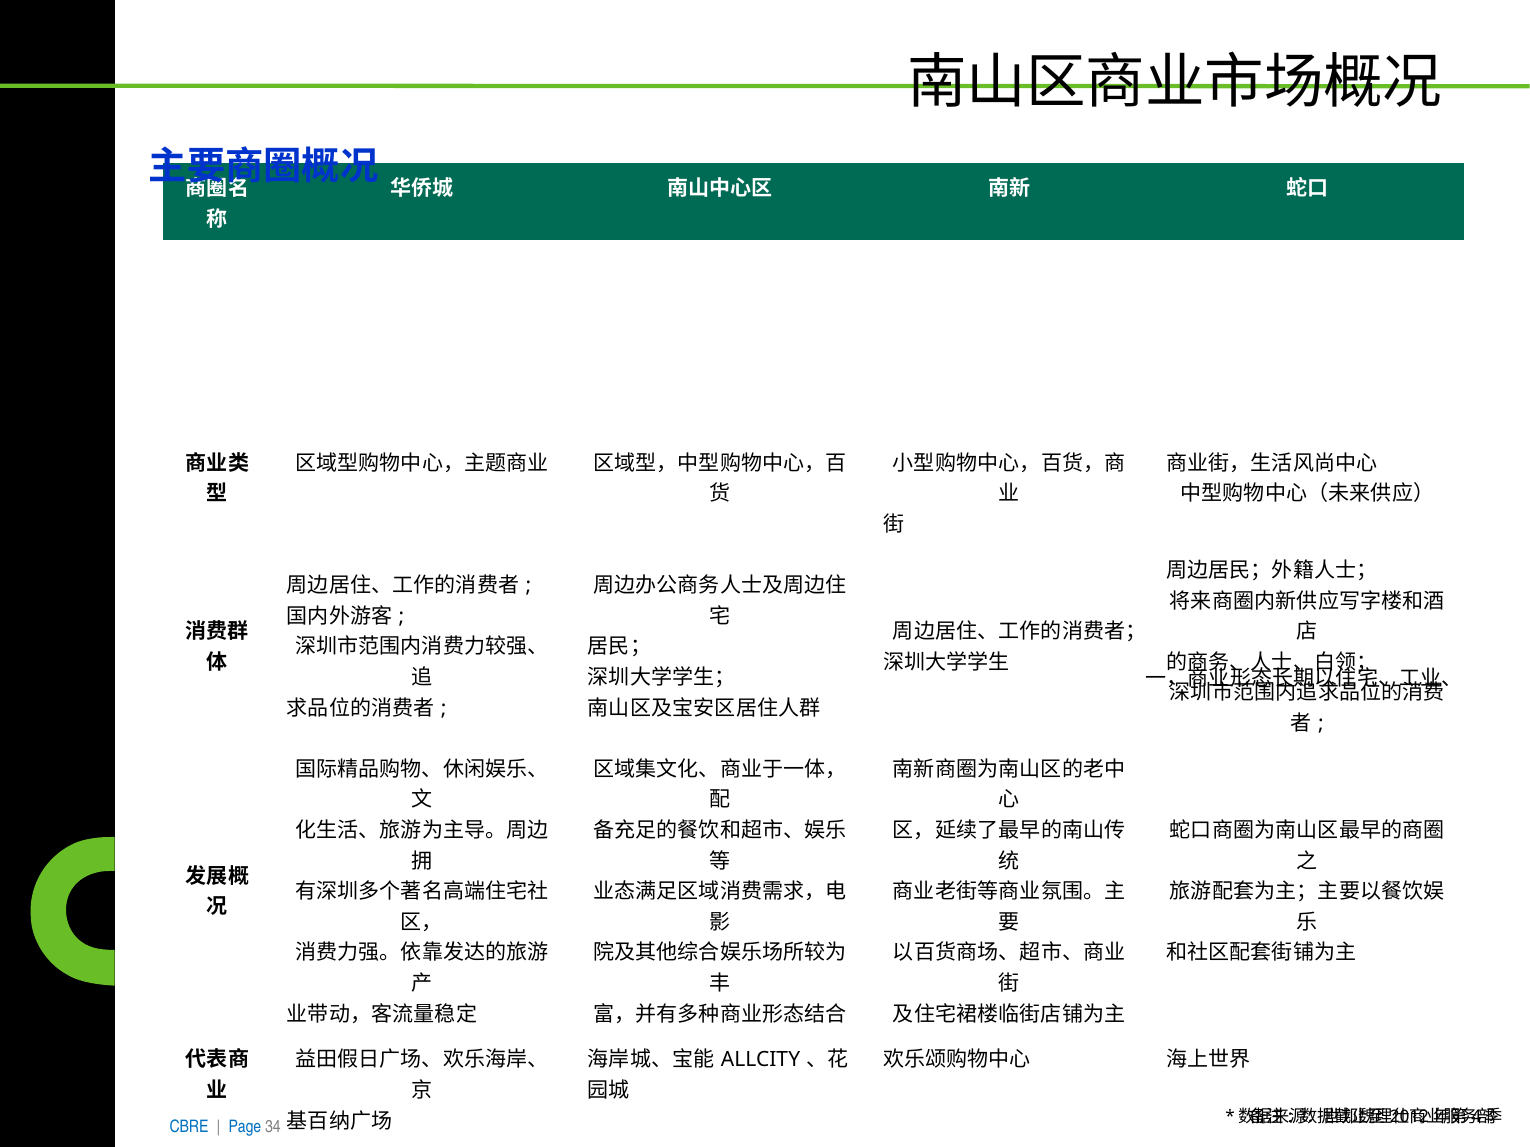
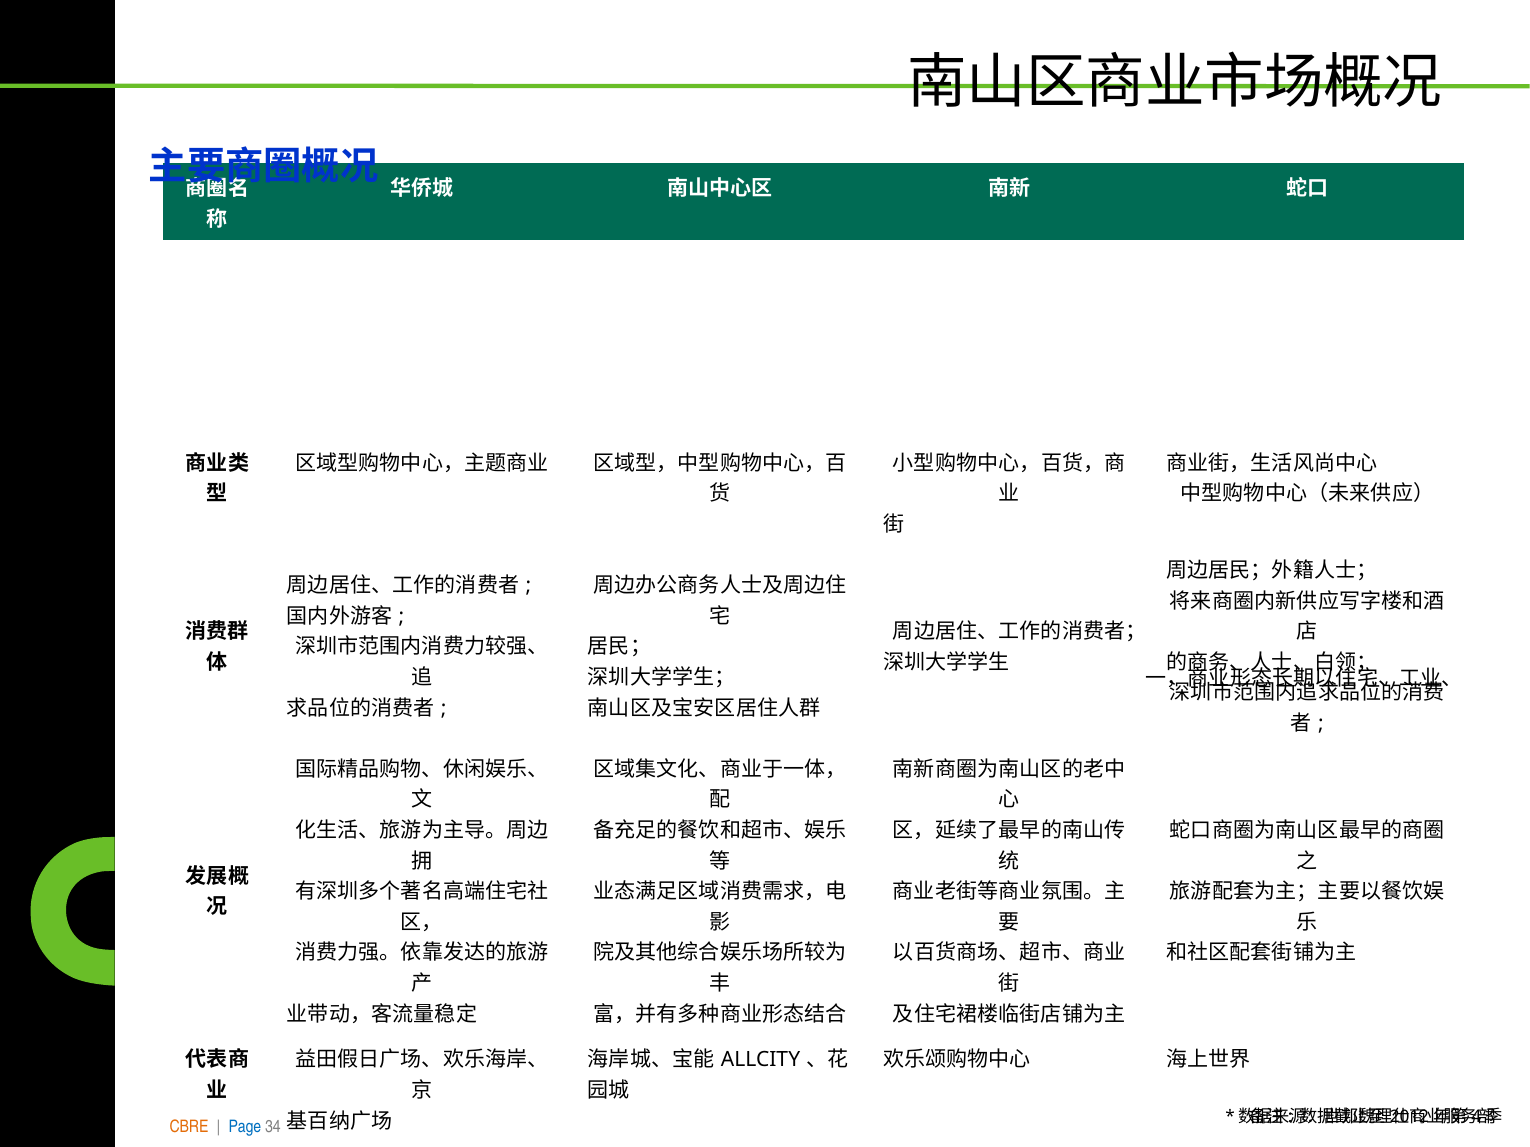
CBRE colour: blue -> orange (189, 1128)
